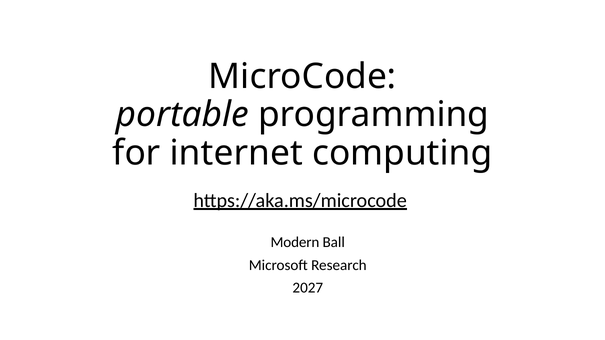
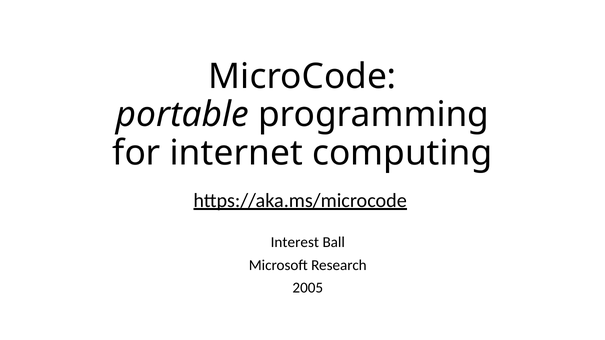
Modern: Modern -> Interest (295, 243)
2027: 2027 -> 2005 (308, 288)
